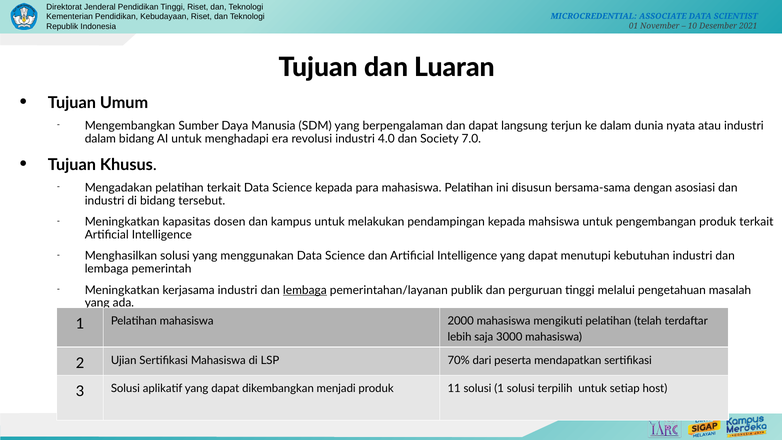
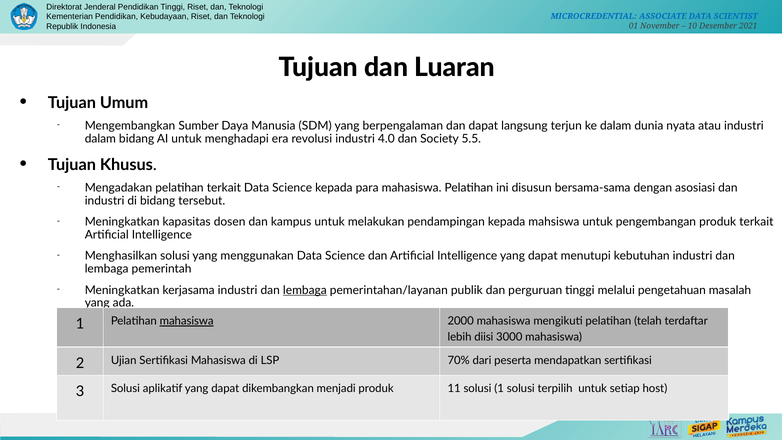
7.0: 7.0 -> 5.5 (471, 139)
mahasiswa underline: none -> present (187, 321)
saja: saja -> diisi (484, 337)
